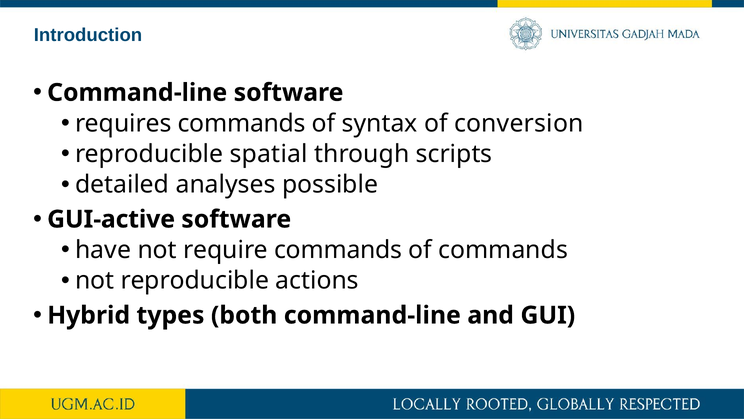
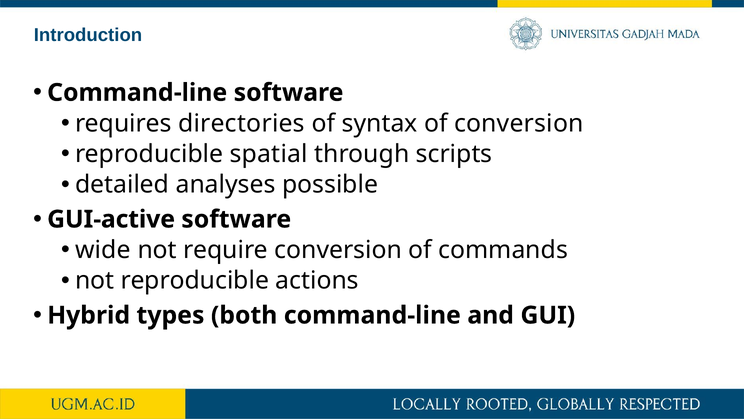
requires commands: commands -> directories (241, 123)
have: have -> wide (103, 250)
require commands: commands -> conversion (338, 250)
